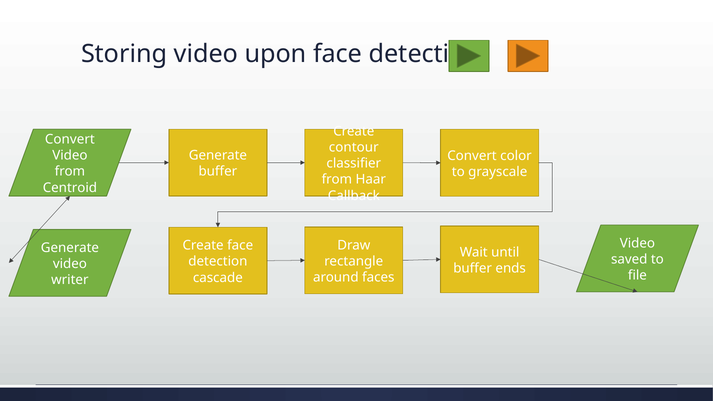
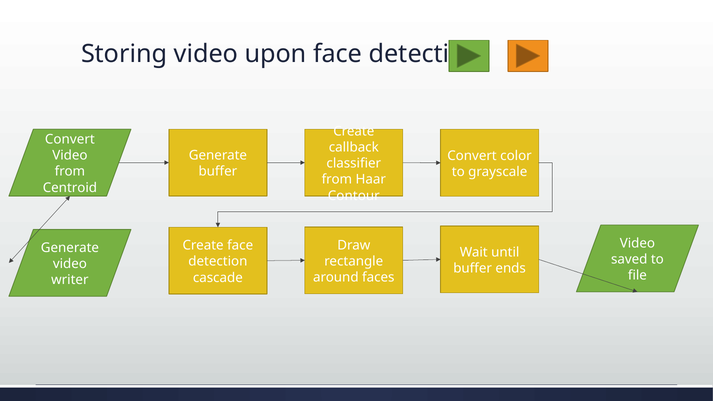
contour: contour -> callback (354, 148)
Callback: Callback -> Contour (354, 196)
